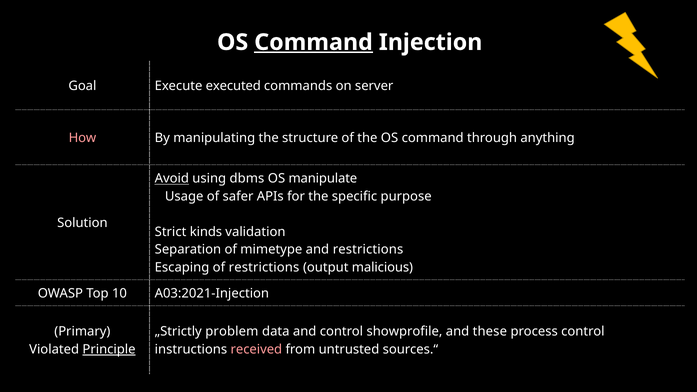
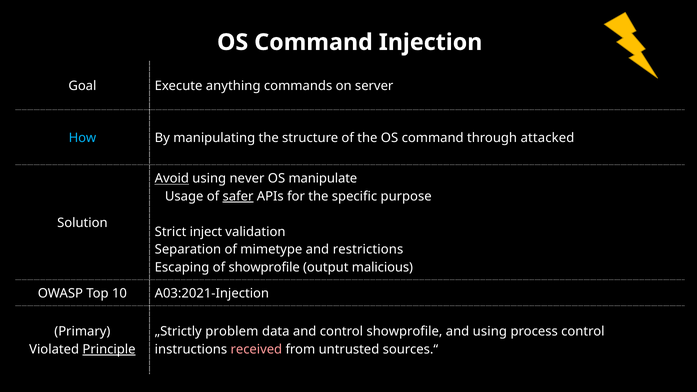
Command underline: present -> none (313, 42)
executed: executed -> anything (233, 86)
How colour: pink -> light blue (82, 138)
anything: anything -> attacked (547, 138)
dbms: dbms -> never (247, 179)
safer underline: none -> present (238, 196)
kinds: kinds -> inject (206, 232)
of restrictions: restrictions -> showprofile (264, 267)
and these: these -> using (490, 332)
